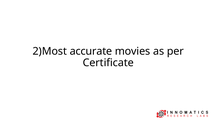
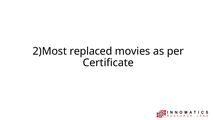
accurate: accurate -> replaced (91, 51)
